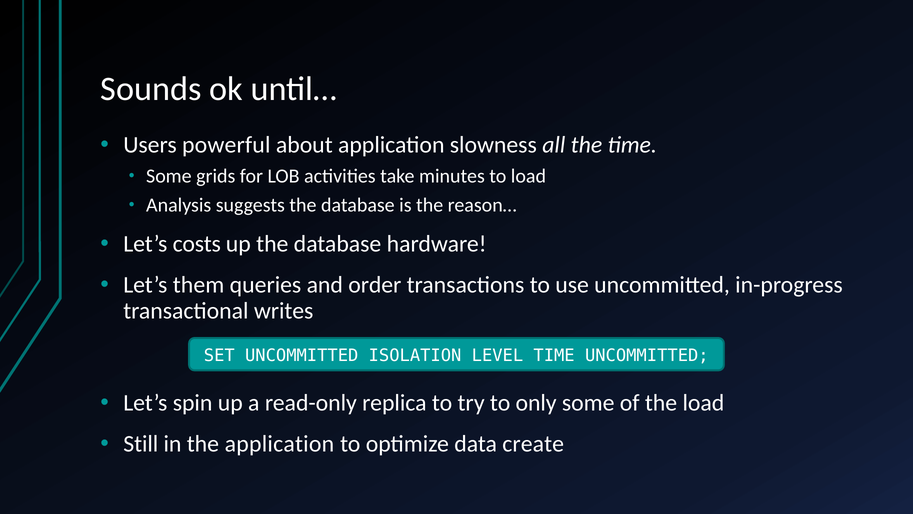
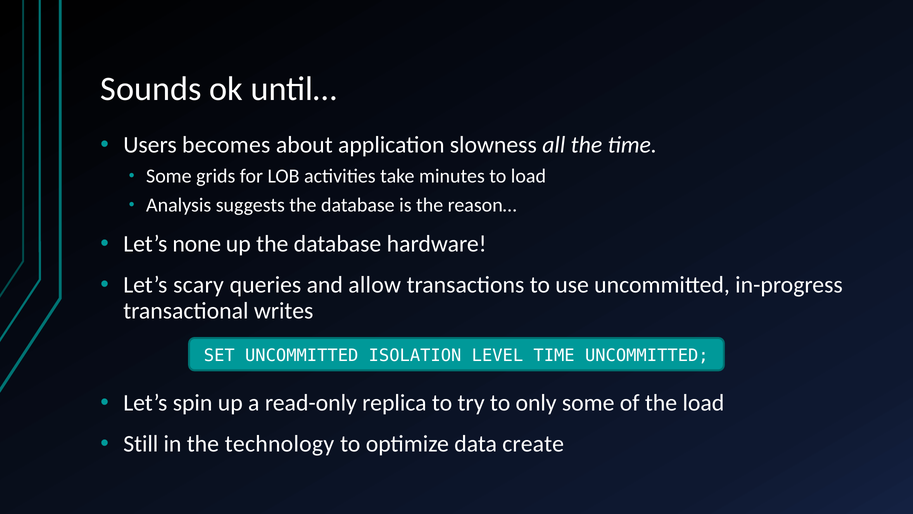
powerful: powerful -> becomes (226, 145)
costs: costs -> none (197, 244)
them: them -> scary (198, 285)
order: order -> allow (375, 285)
the application: application -> technology (279, 444)
